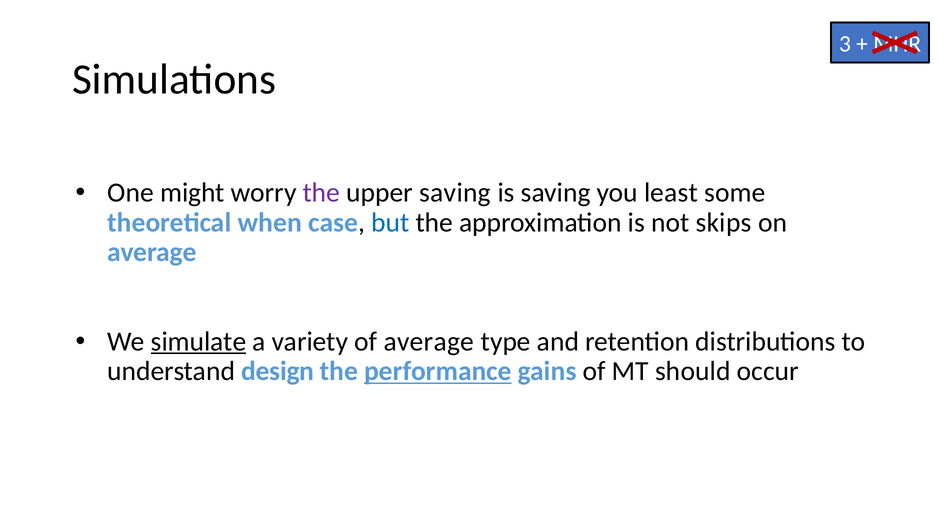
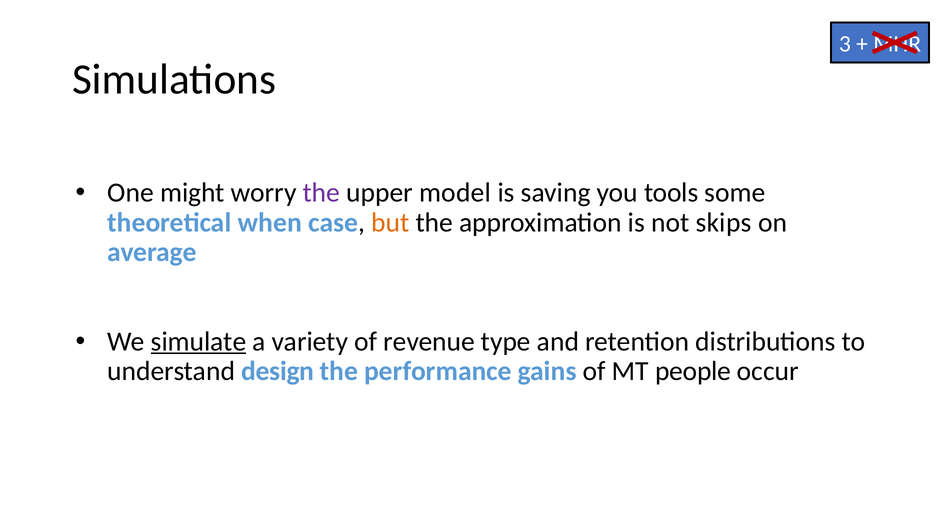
upper saving: saving -> model (455, 193)
least: least -> tools (671, 193)
but colour: blue -> orange (390, 222)
of average: average -> revenue (429, 341)
performance underline: present -> none (438, 371)
should: should -> people (693, 371)
